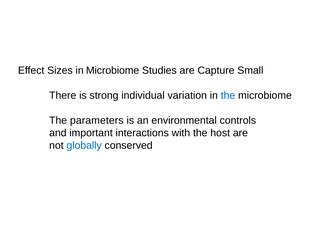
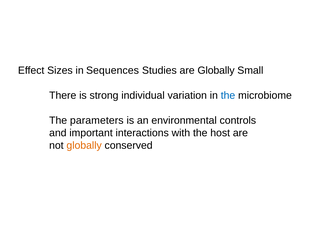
in Microbiome: Microbiome -> Sequences (113, 71)
are Capture: Capture -> Globally (216, 71)
globally colour: blue -> orange (84, 145)
